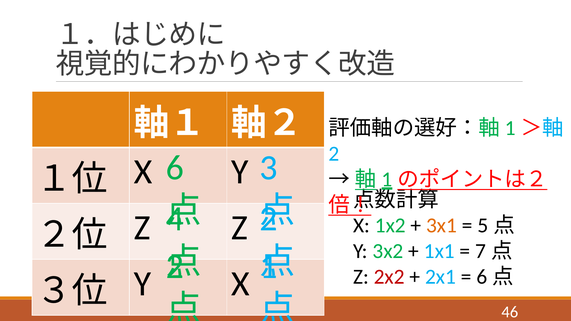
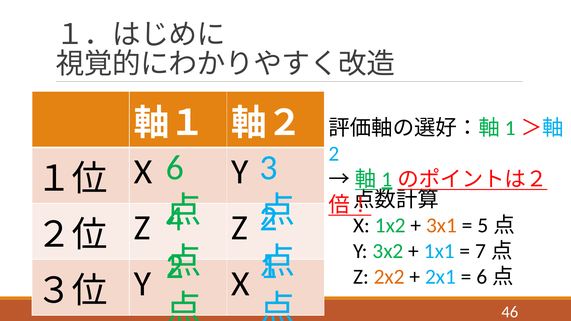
2x2 colour: red -> orange (389, 277)
